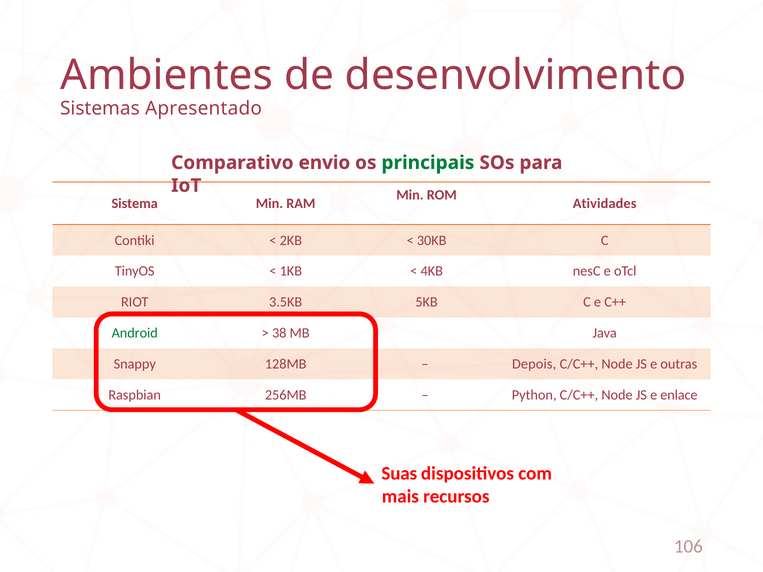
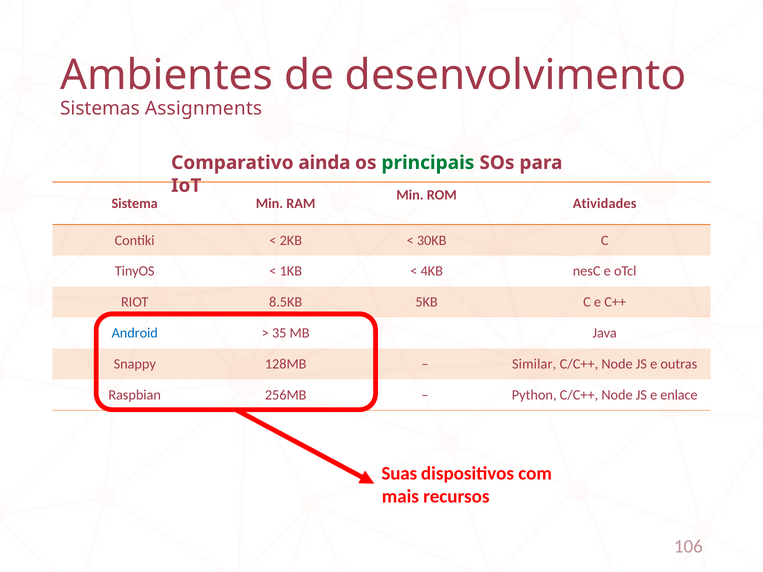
Apresentado: Apresentado -> Assignments (204, 109)
envio: envio -> ainda (324, 163)
3.5KB: 3.5KB -> 8.5KB (286, 302)
Android colour: green -> blue (135, 333)
38: 38 -> 35 (279, 333)
Depois: Depois -> Similar (534, 364)
